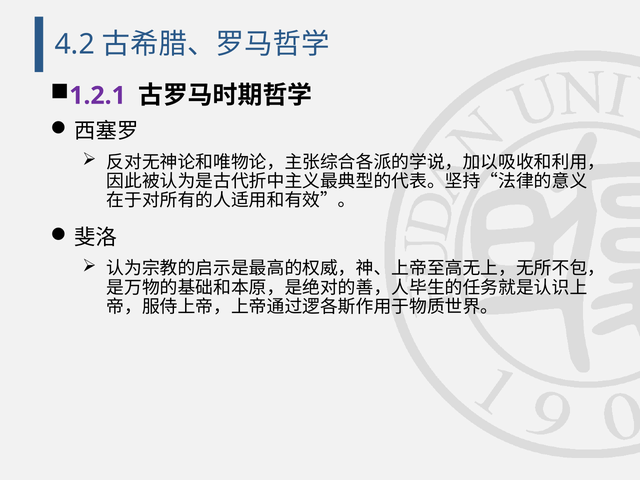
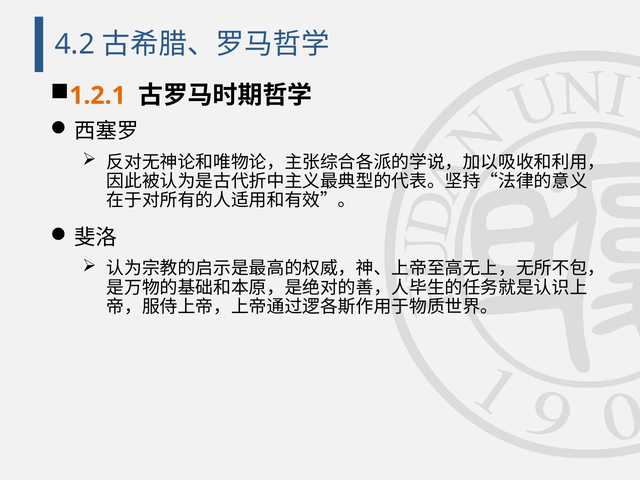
1.2.1 colour: purple -> orange (98, 96)
